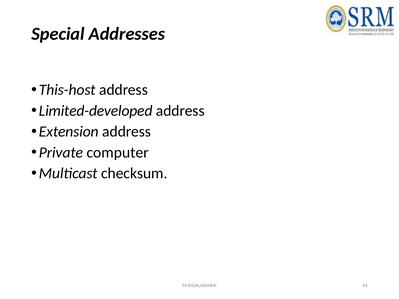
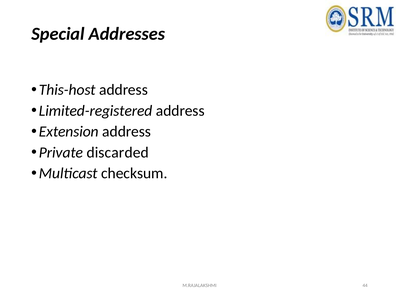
Limited-developed: Limited-developed -> Limited-registered (96, 111)
computer: computer -> discarded (118, 153)
